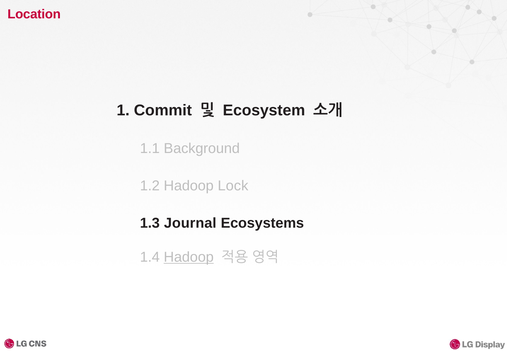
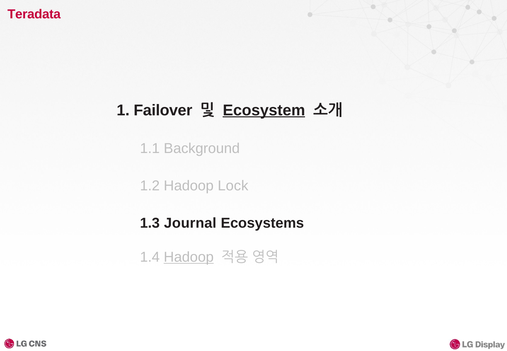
Location: Location -> Teradata (34, 14)
Commit: Commit -> Failover (163, 110)
Ecosystem underline: none -> present (264, 110)
